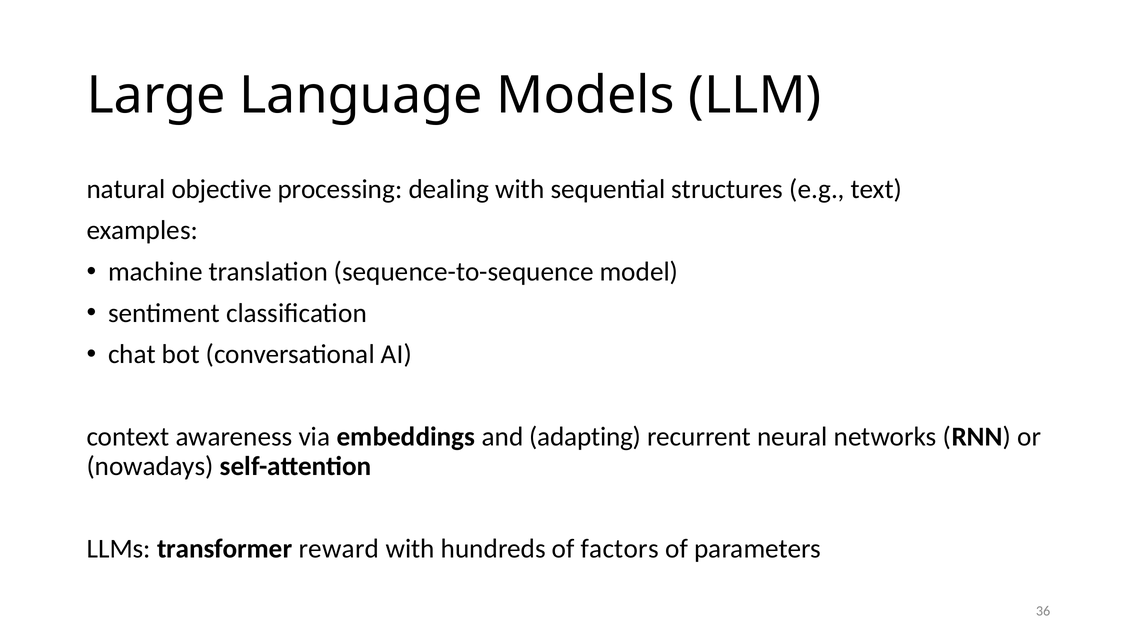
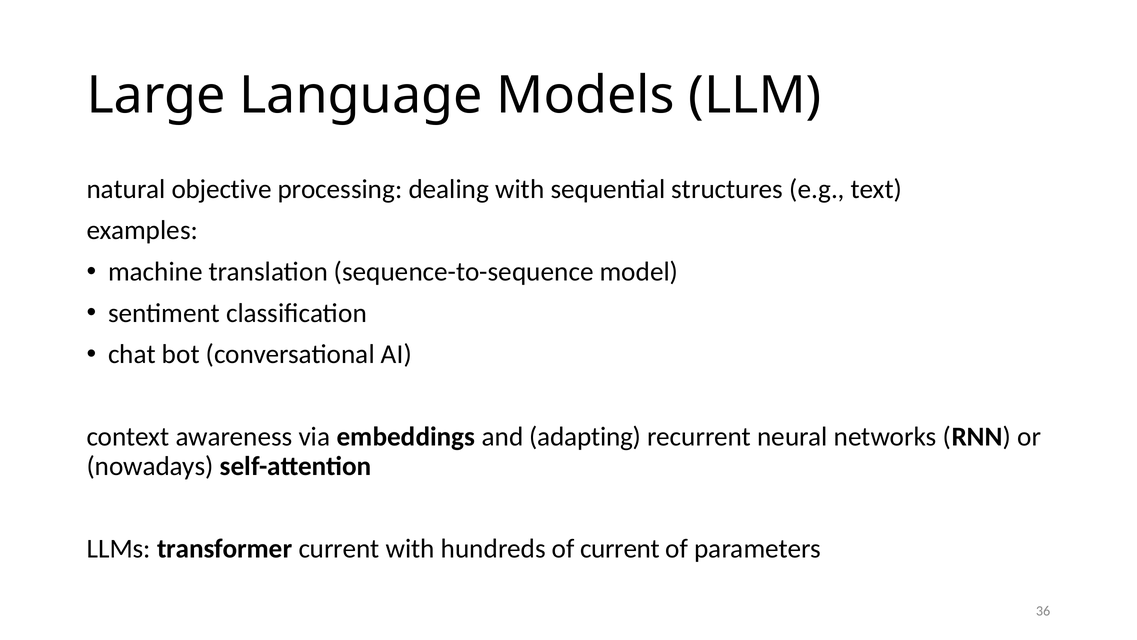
transformer reward: reward -> current (339, 548)
of factors: factors -> current (620, 548)
